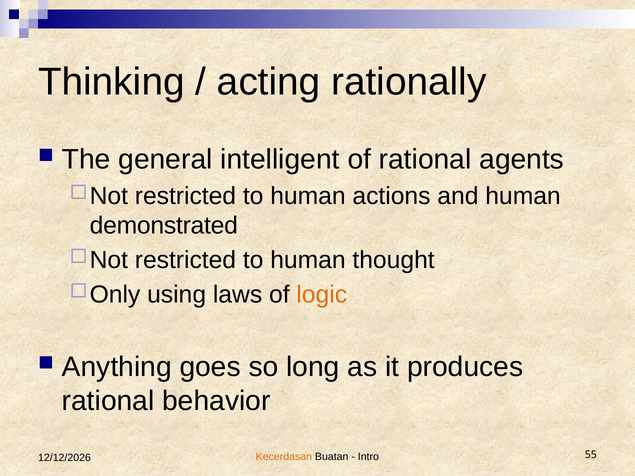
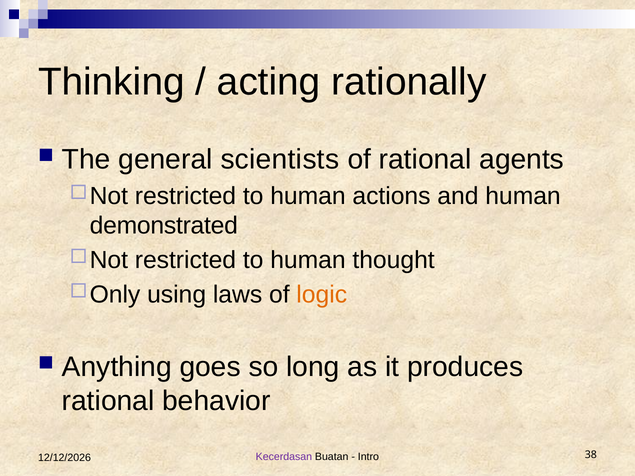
intelligent: intelligent -> scientists (280, 160)
Kecerdasan colour: orange -> purple (284, 457)
55: 55 -> 38 (591, 455)
